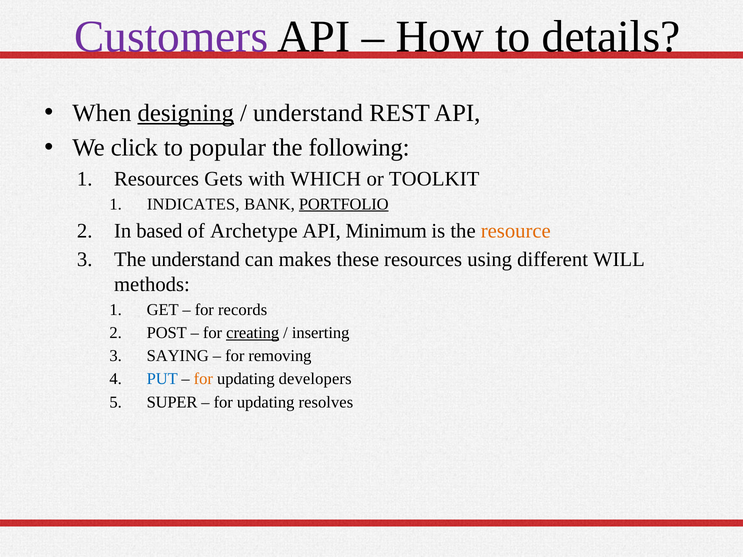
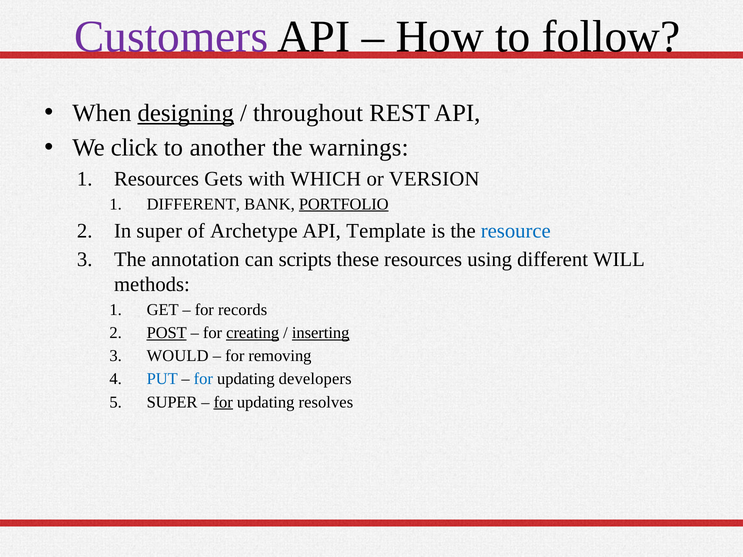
details: details -> follow (611, 37)
understand: understand -> throughout (308, 113)
popular: popular -> another (227, 148)
following: following -> warnings (359, 148)
TOOLKIT: TOOLKIT -> VERSION (434, 179)
INDICATES: INDICATES -> DIFFERENT (193, 204)
In based: based -> super (159, 231)
Minimum: Minimum -> Template (386, 231)
resource colour: orange -> blue (516, 231)
The understand: understand -> annotation (195, 260)
makes: makes -> scripts (305, 260)
POST underline: none -> present (167, 333)
inserting underline: none -> present (321, 333)
SAYING: SAYING -> WOULD (178, 356)
for colour: orange -> blue (203, 379)
for underline: none -> present (223, 402)
